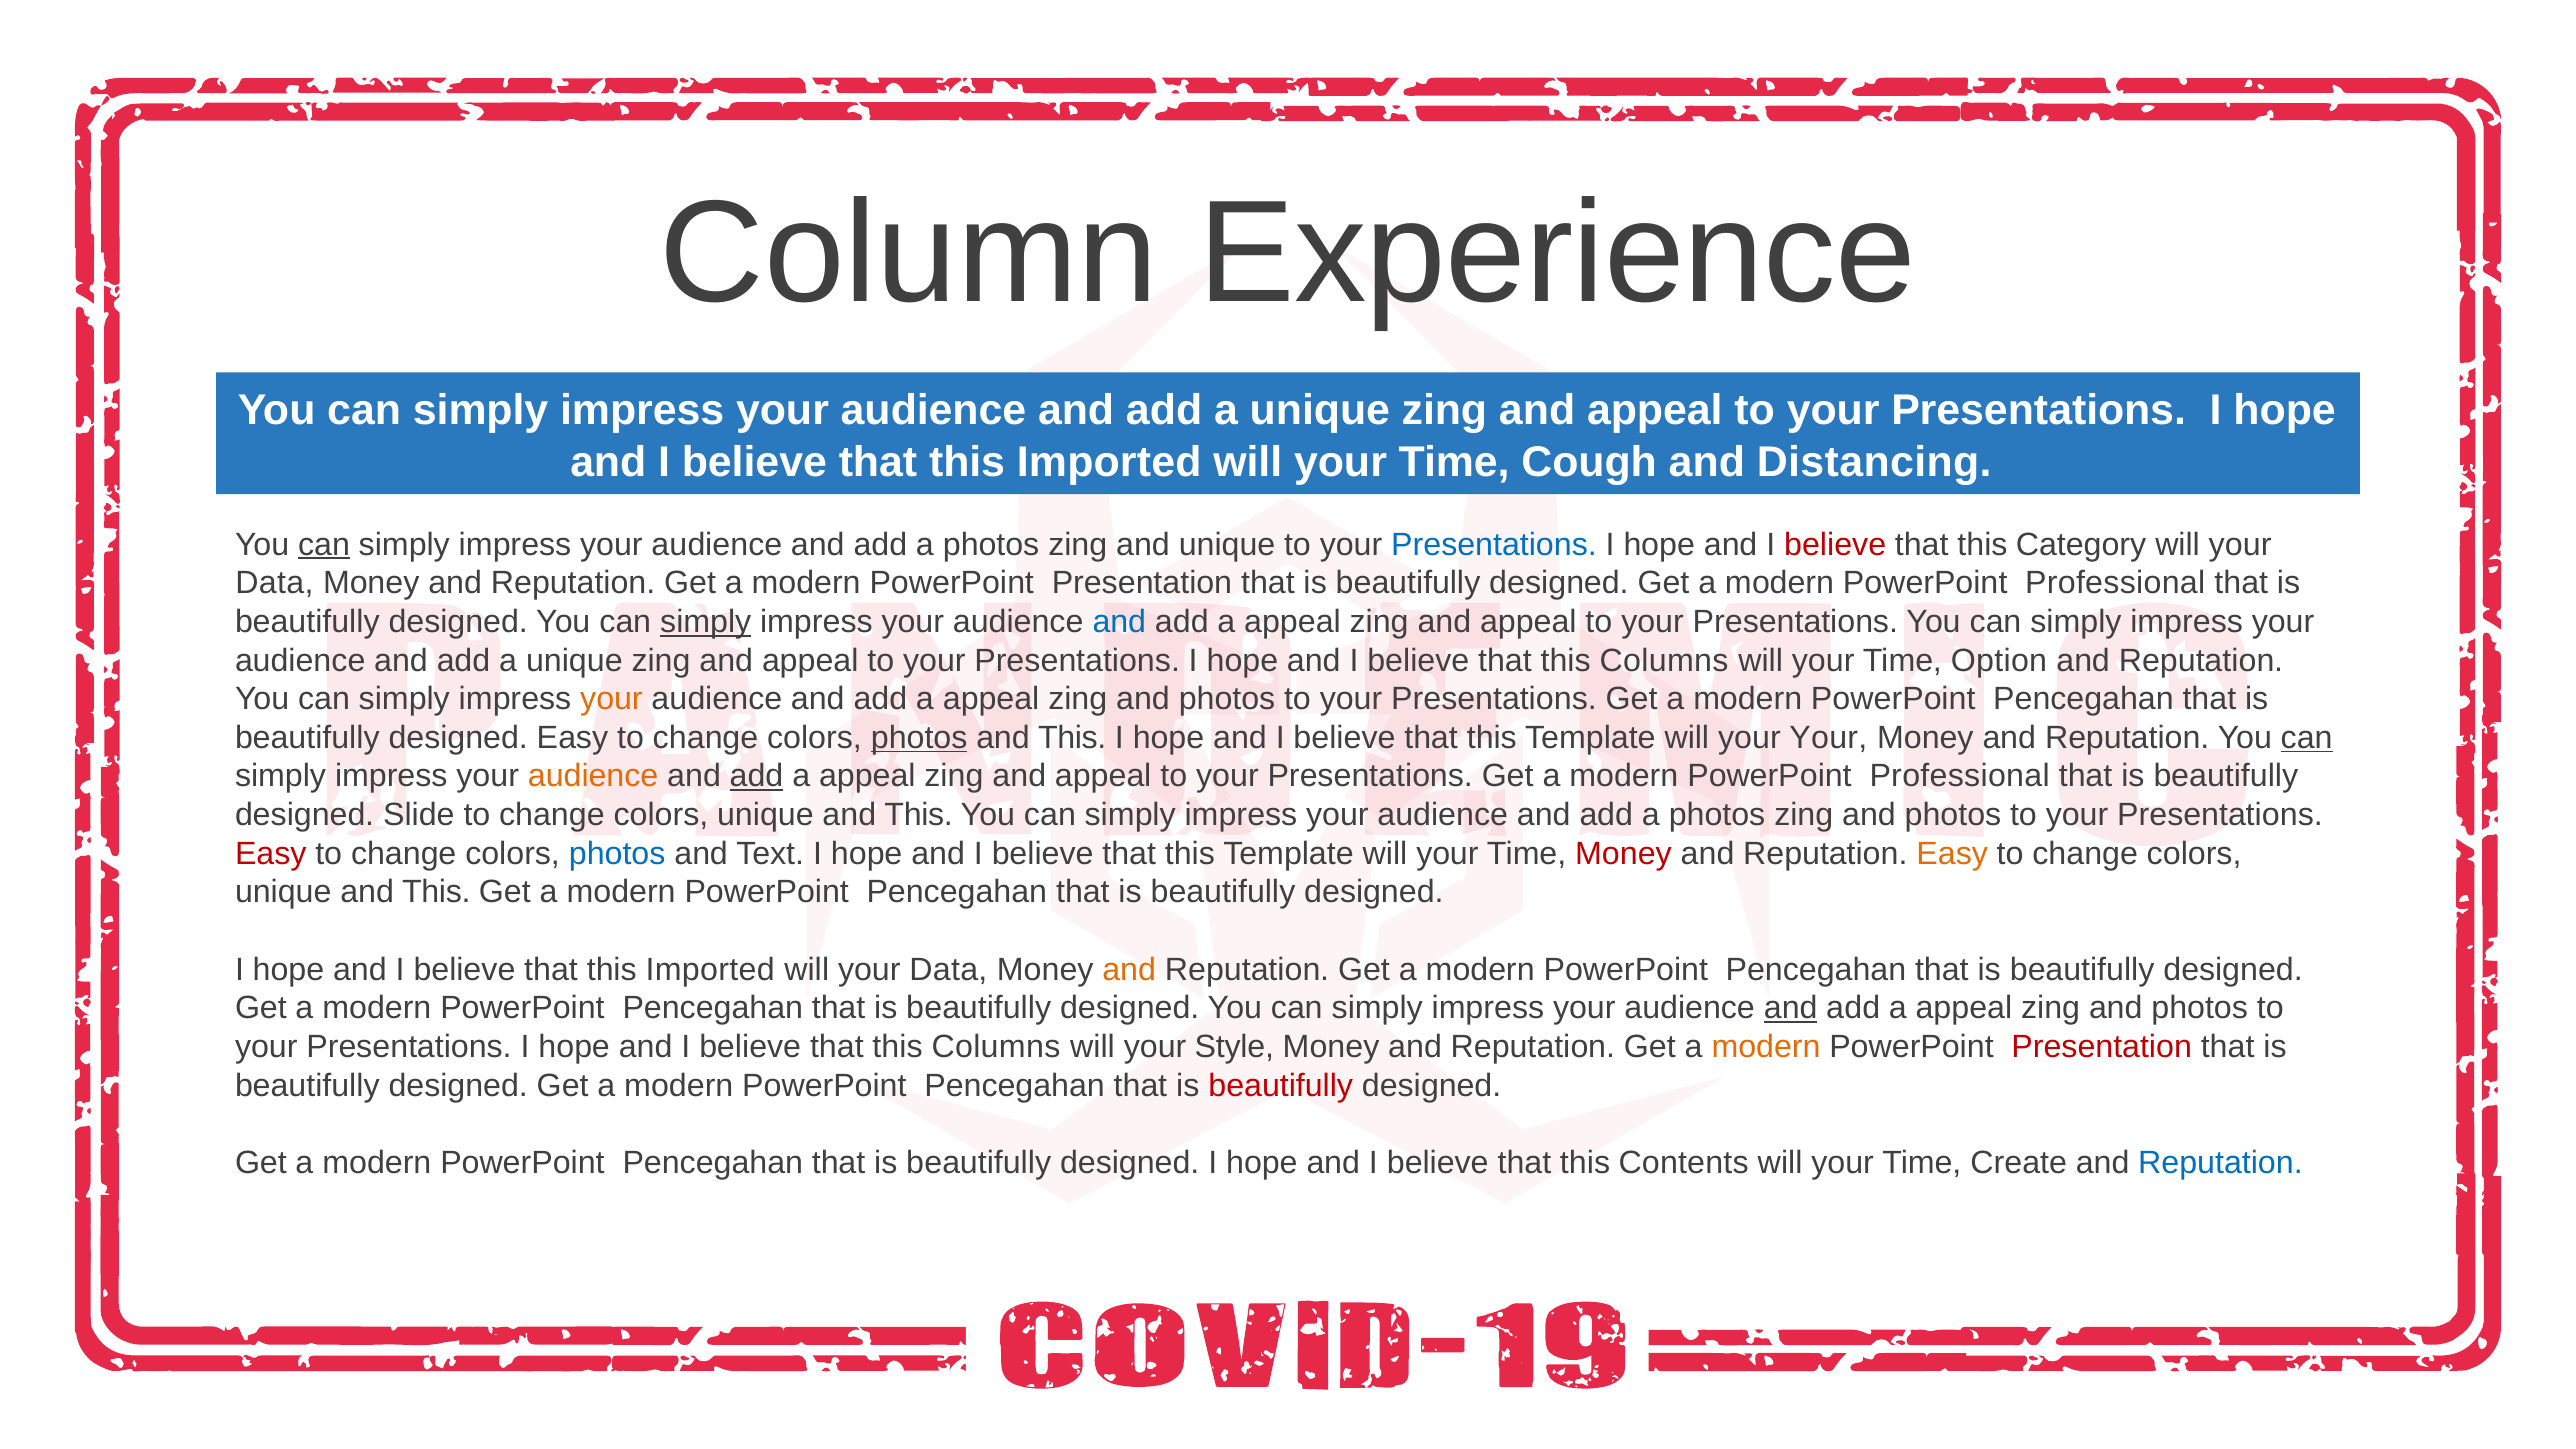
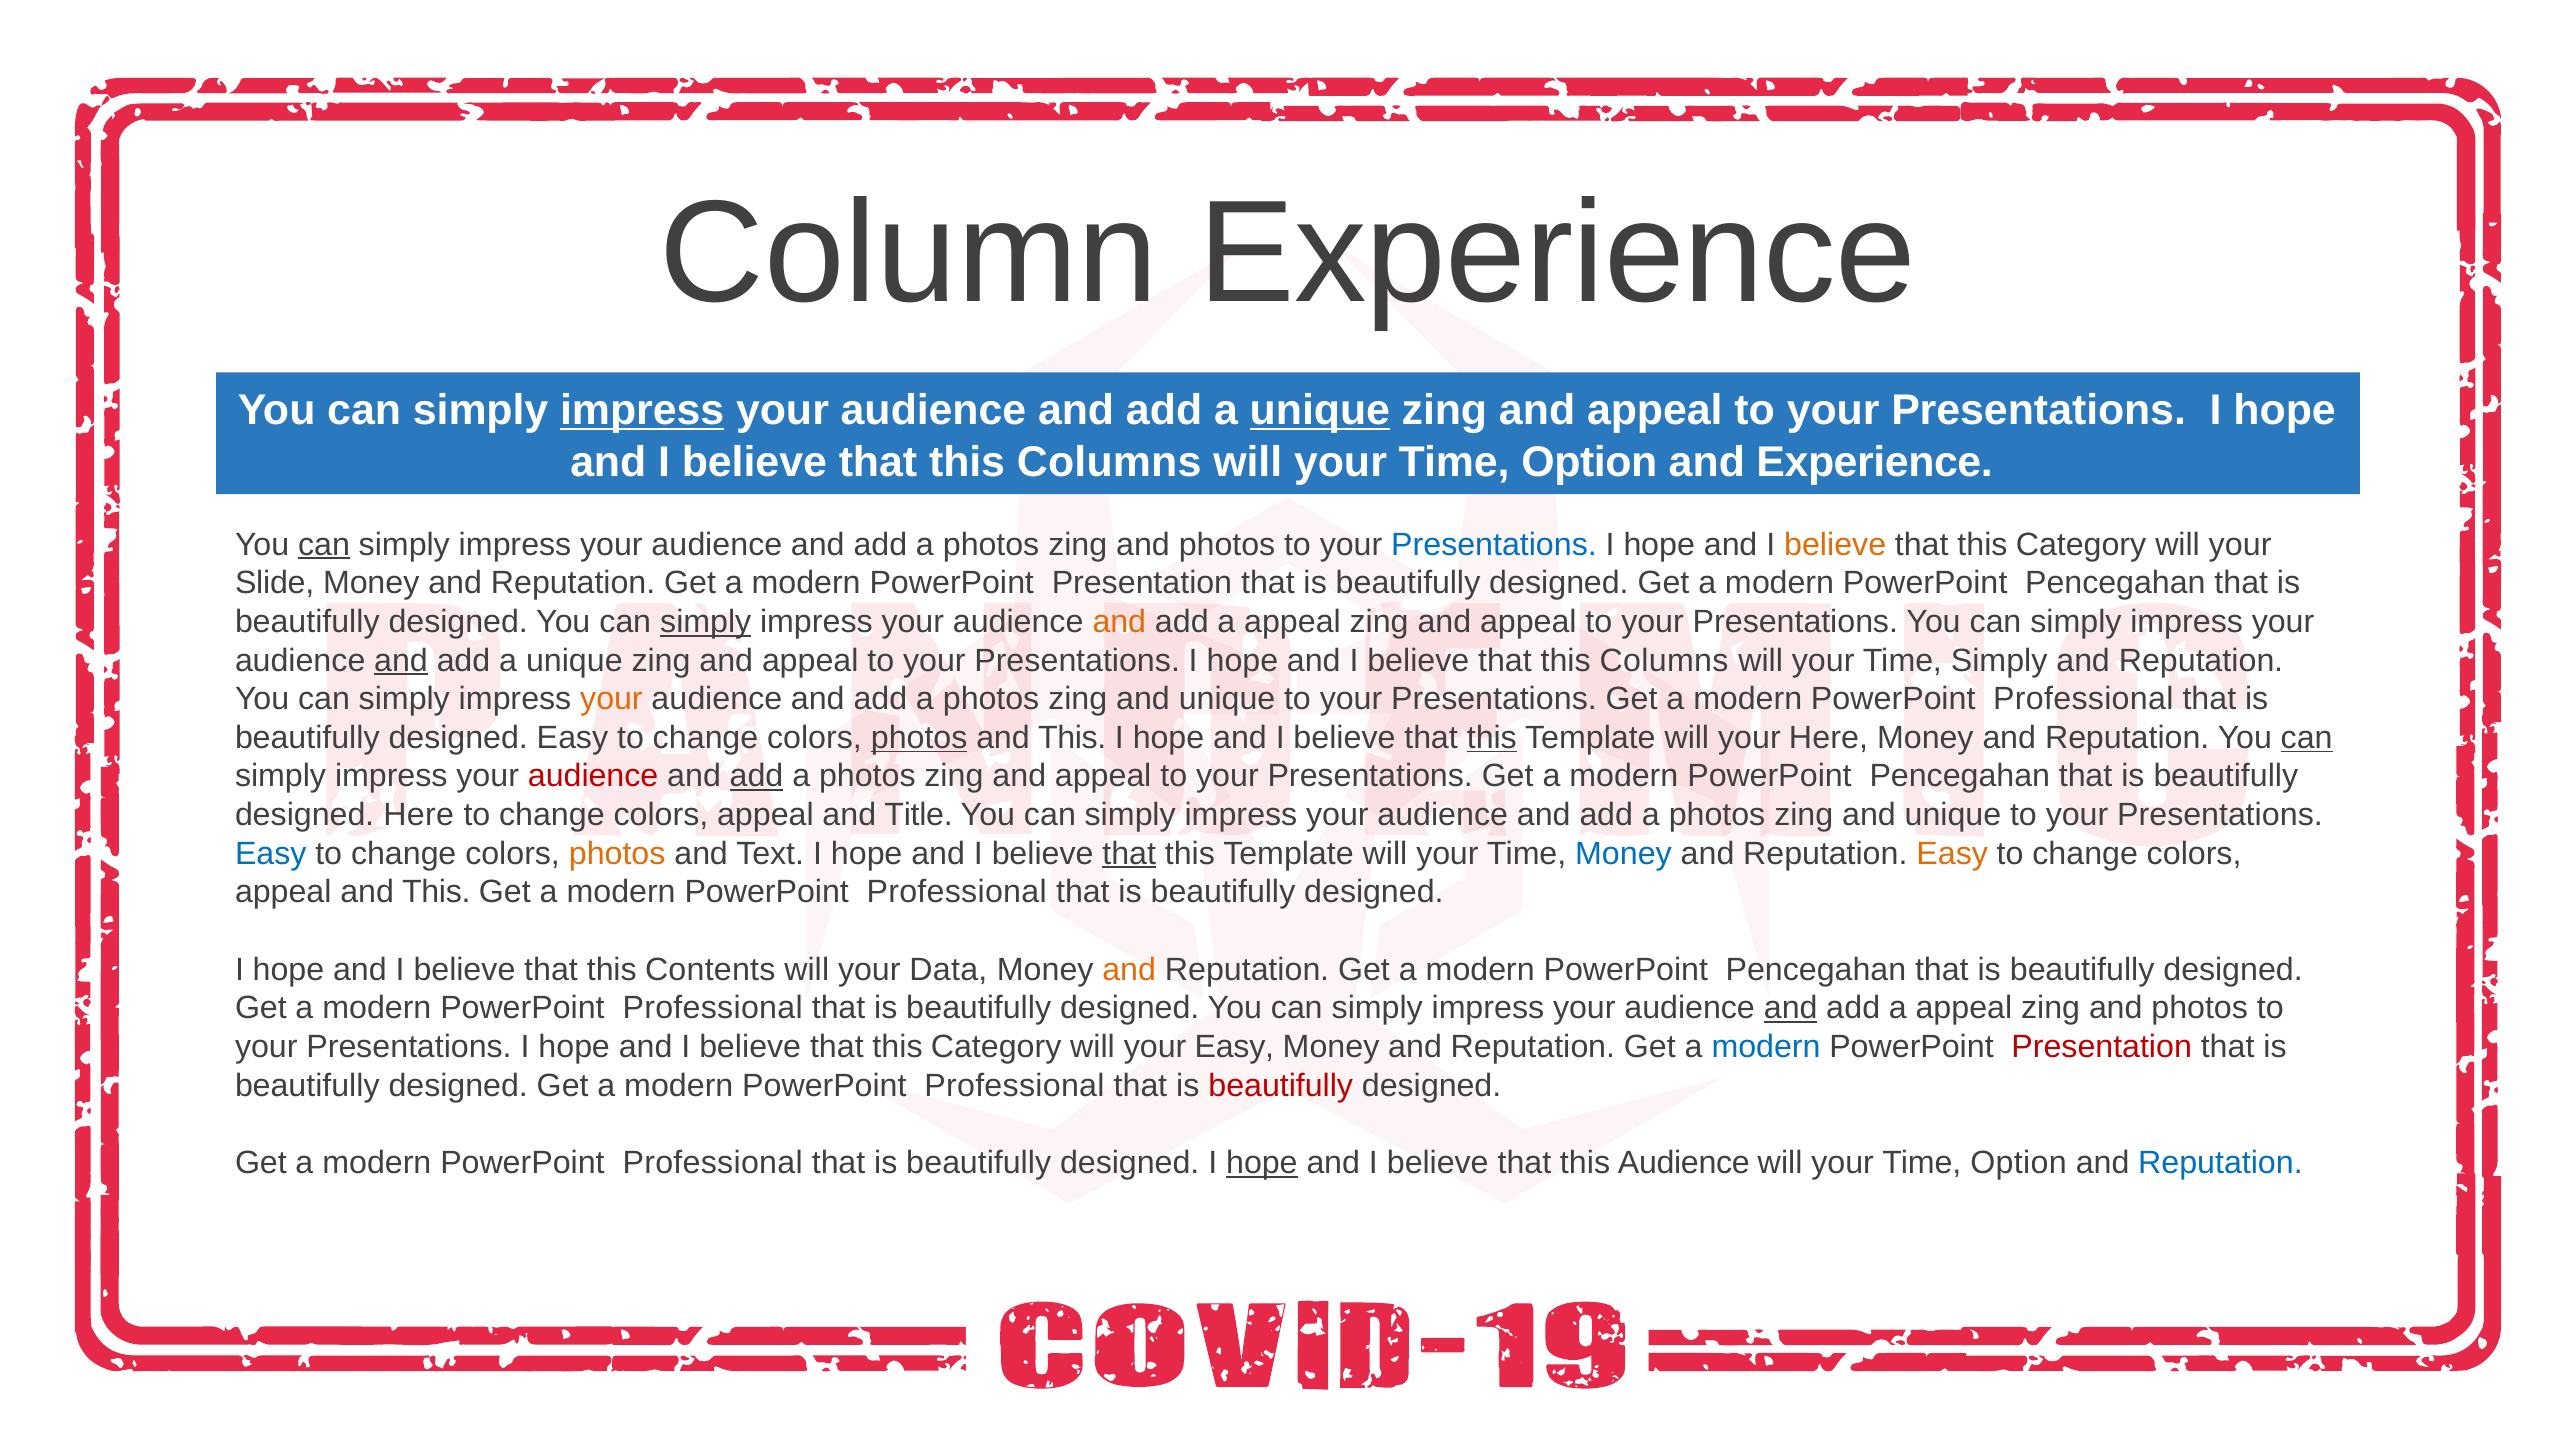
impress underline: none -> present (642, 410)
unique underline: none -> present (1320, 410)
Imported: Imported -> Columns (1109, 462)
Cough: Cough -> Option (1589, 462)
and Distancing: Distancing -> Experience (1875, 462)
unique: unique -> photos (1227, 544)
believe colour: red -> orange (1835, 544)
Data: Data -> Slide (275, 583)
Professional: Professional -> Pencegahan (2115, 583)
and colour: blue -> orange (1119, 622)
and underline: none -> present (401, 660)
Time Option: Option -> Simply (1999, 660)
appeal: appeal -> photos (991, 699)
photos: photos -> unique (1227, 699)
Pencegahan: Pencegahan -> Professional (2083, 699)
this underline: none -> present (1492, 738)
your Your: Your -> Here (1828, 738)
audience colour: orange -> red (593, 776)
appeal: appeal -> photos (867, 776)
Professional: Professional -> Pencegahan (1960, 776)
designed Slide: Slide -> Here (419, 815)
unique: unique -> appeal (765, 815)
This: This -> Title (919, 815)
photos: photos -> unique (1953, 815)
Easy colour: red -> blue (271, 854)
photos colour: blue -> orange (617, 854)
that underline: none -> present (1129, 854)
Money colour: red -> blue (1623, 854)
unique: unique -> appeal (283, 892)
Pencegahan: Pencegahan -> Professional (957, 892)
Imported: Imported -> Contents (710, 970)
Pencegahan: Pencegahan -> Professional (713, 1008)
Columns: Columns -> Category (996, 1047)
your Style: Style -> Easy (1234, 1047)
modern colour: orange -> blue (1766, 1047)
Pencegahan: Pencegahan -> Professional (1014, 1085)
Pencegahan: Pencegahan -> Professional (713, 1163)
hope underline: none -> present (1262, 1163)
this Contents: Contents -> Audience (1684, 1163)
Create: Create -> Option (2019, 1163)
